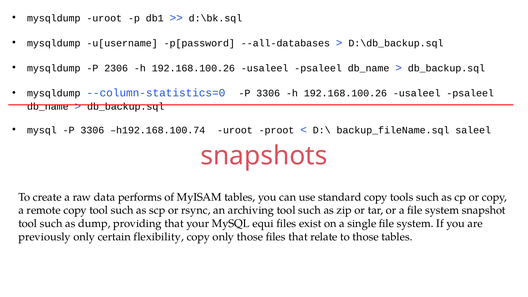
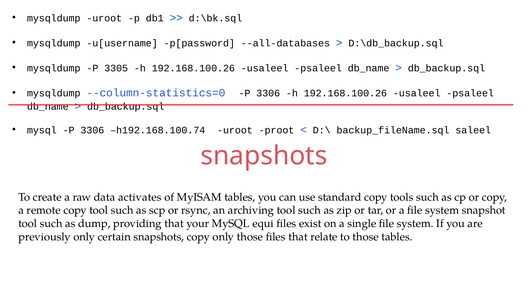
2306: 2306 -> 3305 (116, 68)
performs: performs -> activates (140, 197)
certain flexibility: flexibility -> snapshots (159, 237)
